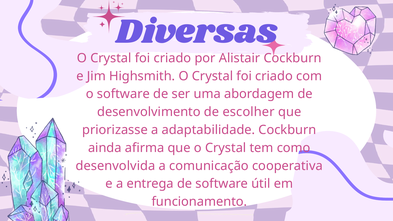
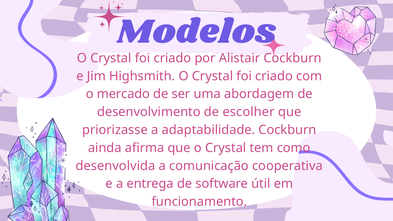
Diversas: Diversas -> Modelos (196, 31)
o software: software -> mercado (123, 94)
